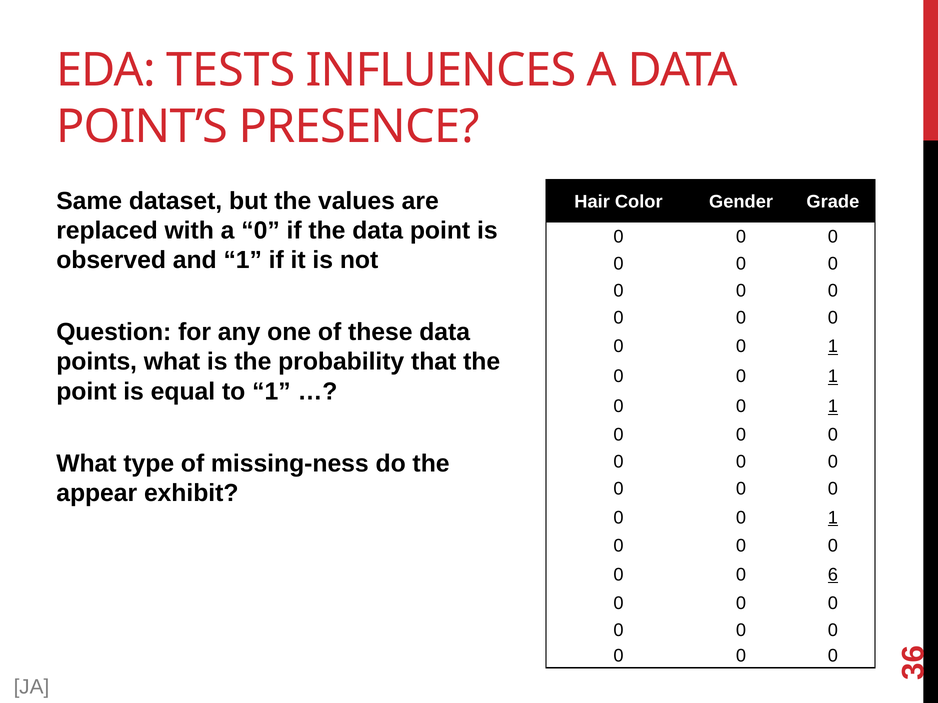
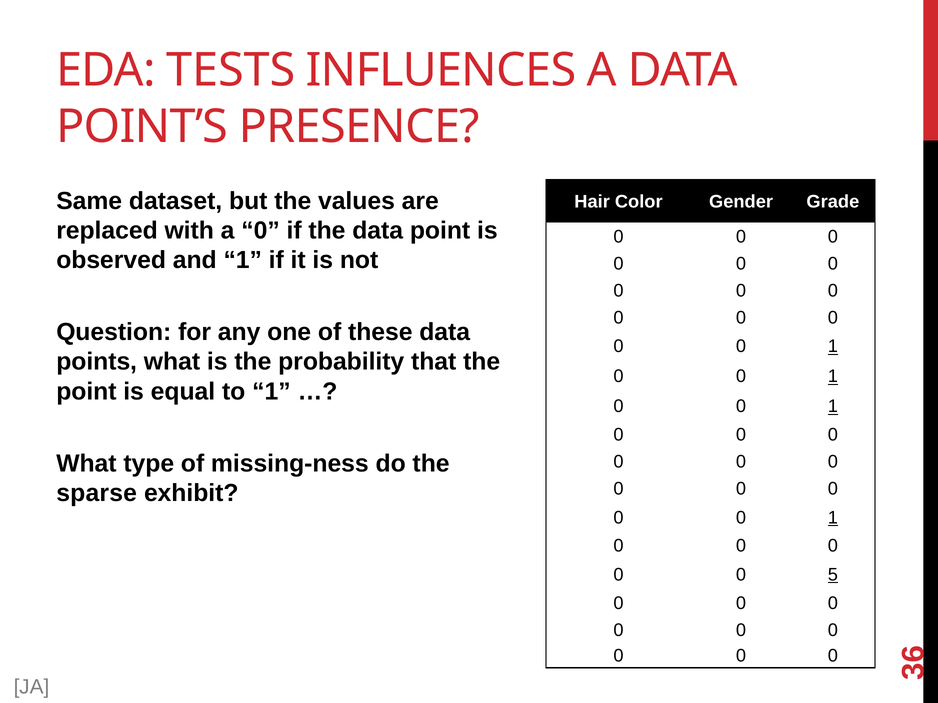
appear: appear -> sparse (97, 493)
0 6: 6 -> 5 (833, 575)
